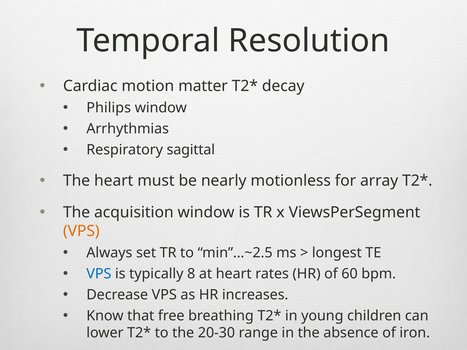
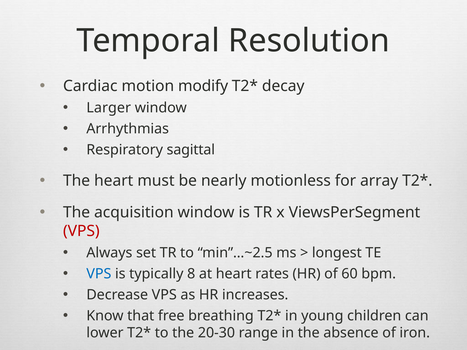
matter: matter -> modify (203, 86)
Philips: Philips -> Larger (109, 108)
VPS colour: orange -> red (81, 231)
